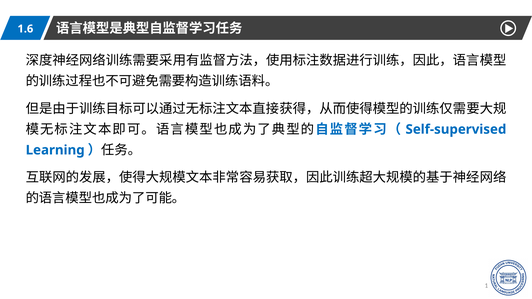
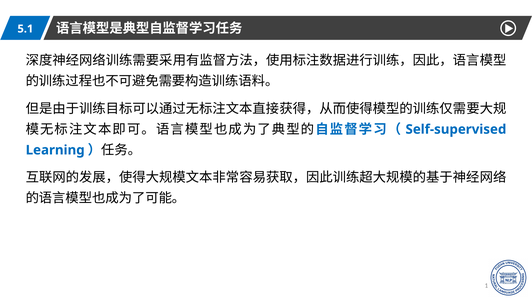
1.6: 1.6 -> 5.1 (25, 29)
